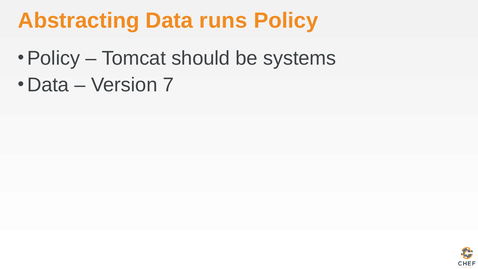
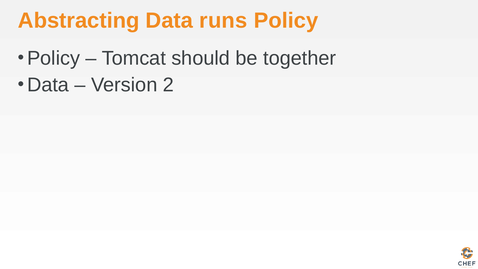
systems: systems -> together (300, 58)
7: 7 -> 2 (168, 85)
